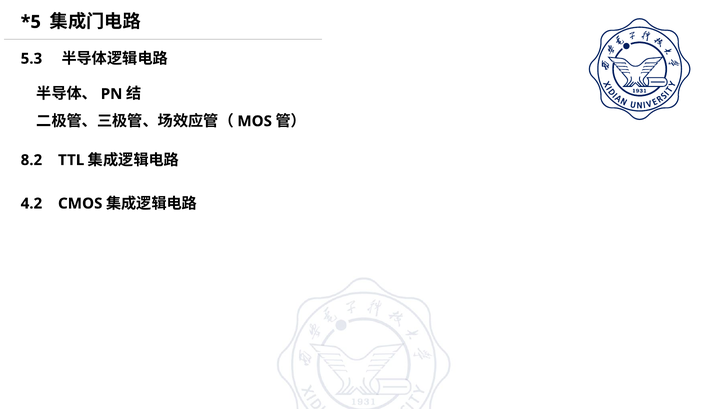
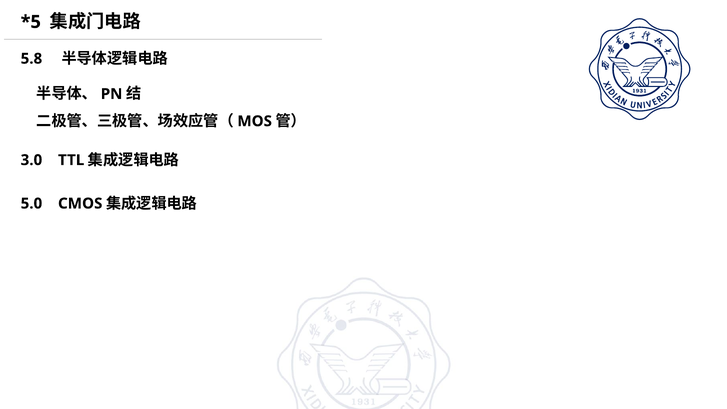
5.3: 5.3 -> 5.8 (31, 59)
8.2: 8.2 -> 3.0 (31, 160)
4.2: 4.2 -> 5.0 (31, 203)
